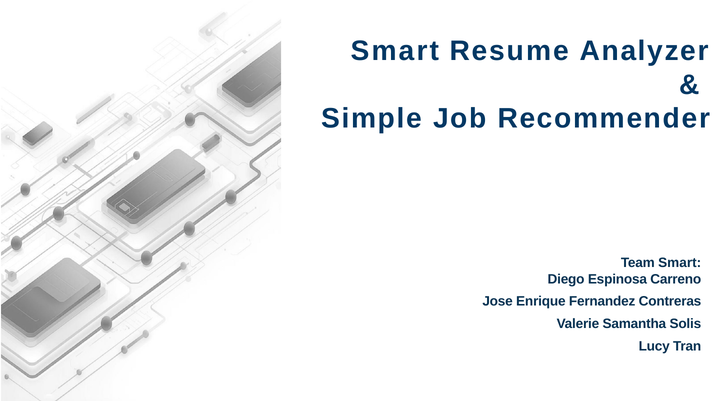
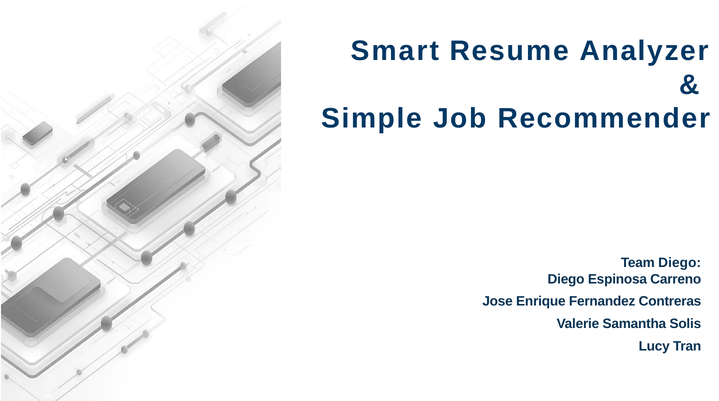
Team Smart: Smart -> Diego (680, 263)
